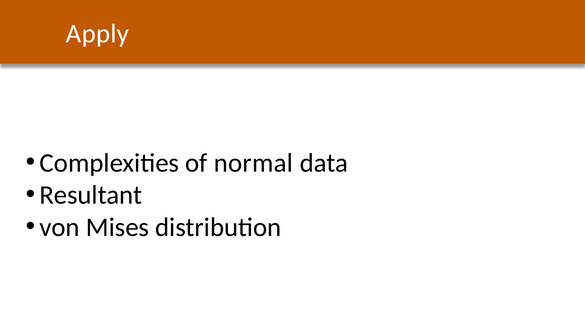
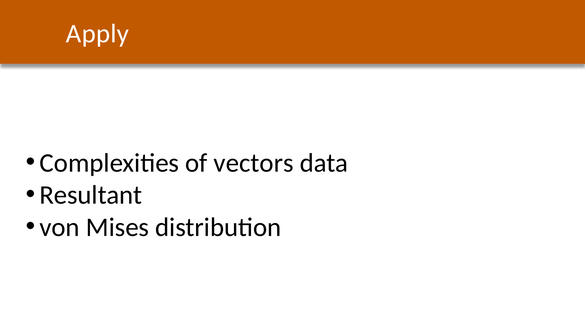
normal: normal -> vectors (254, 163)
